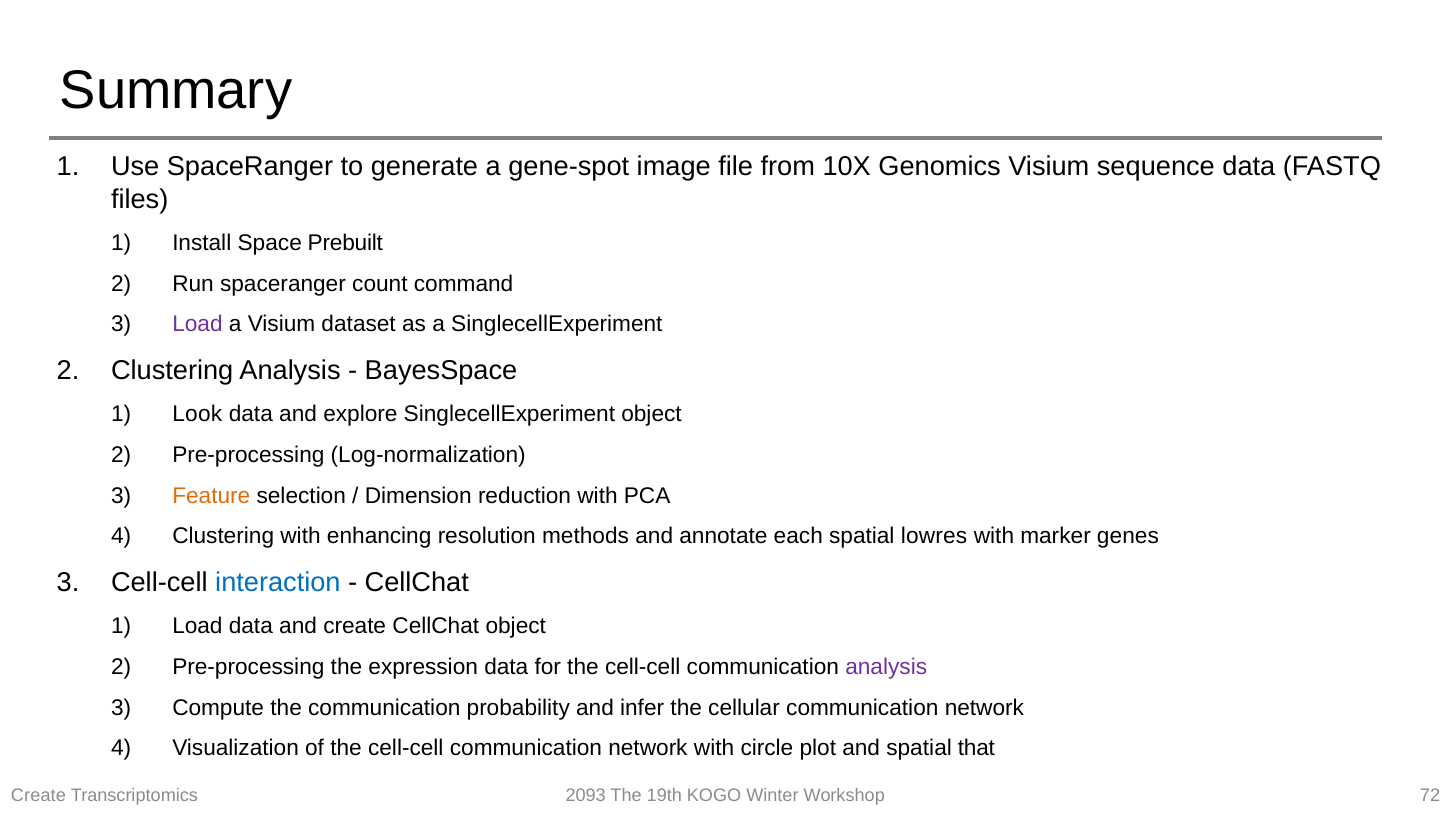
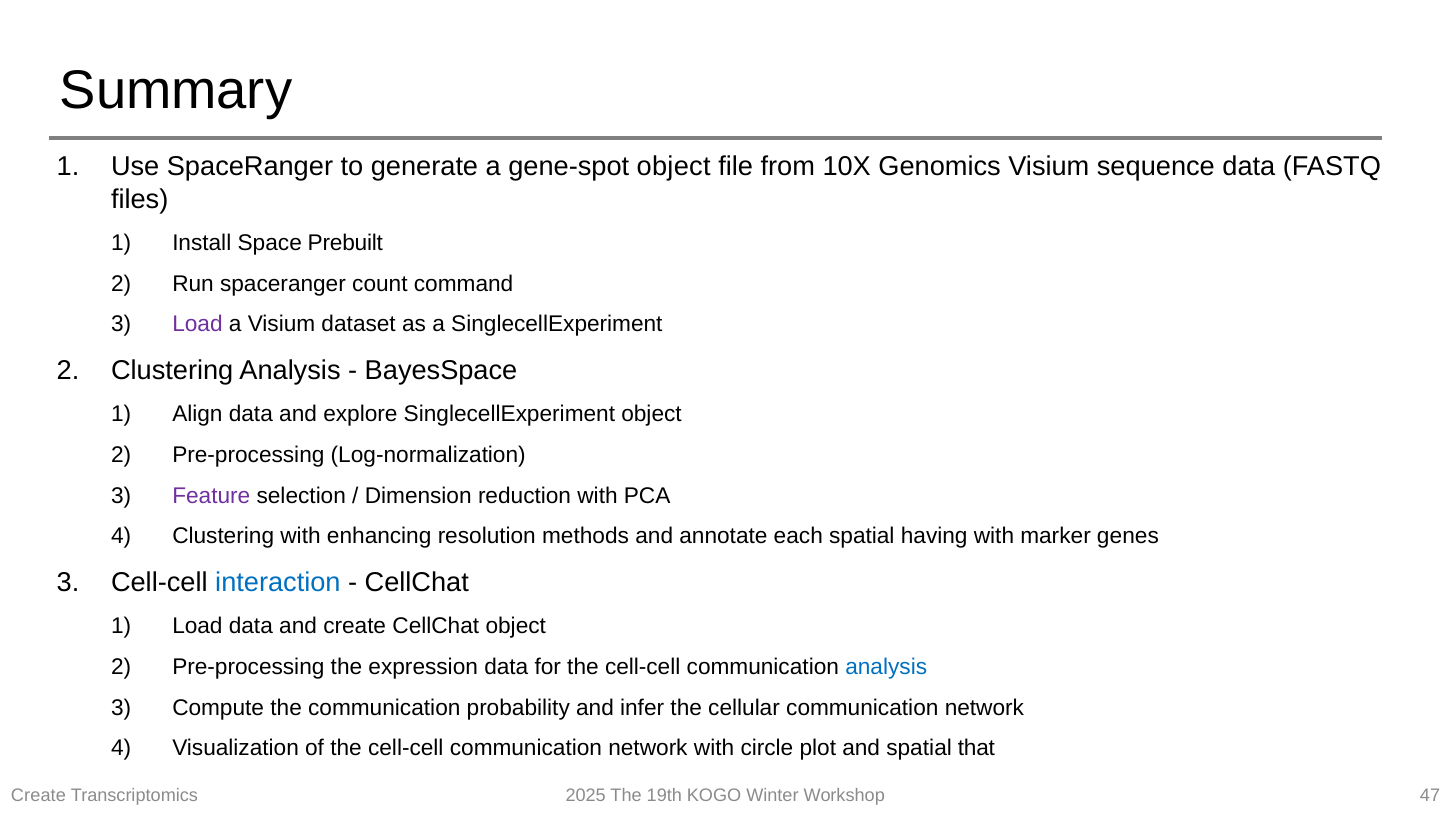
gene-spot image: image -> object (674, 167)
Look: Look -> Align (197, 414)
Feature colour: orange -> purple (211, 496)
lowres: lowres -> having (934, 537)
analysis colour: purple -> blue (886, 667)
2093: 2093 -> 2025 (586, 796)
72: 72 -> 47 (1430, 796)
